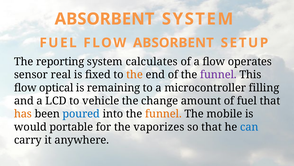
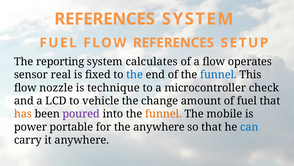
ABSORBENT: ABSORBENT -> REFERENCES (105, 19)
FLOW ABSORBENT: ABSORBENT -> REFERENCES (174, 43)
the colour: orange -> blue (135, 75)
funnel colour: purple -> blue (218, 75)
optical: optical -> nozzle (56, 88)
remaining: remaining -> technique (113, 88)
filling: filling -> check (264, 88)
poured colour: blue -> purple (81, 114)
would: would -> power (31, 127)
the vaporizes: vaporizes -> anywhere (159, 127)
